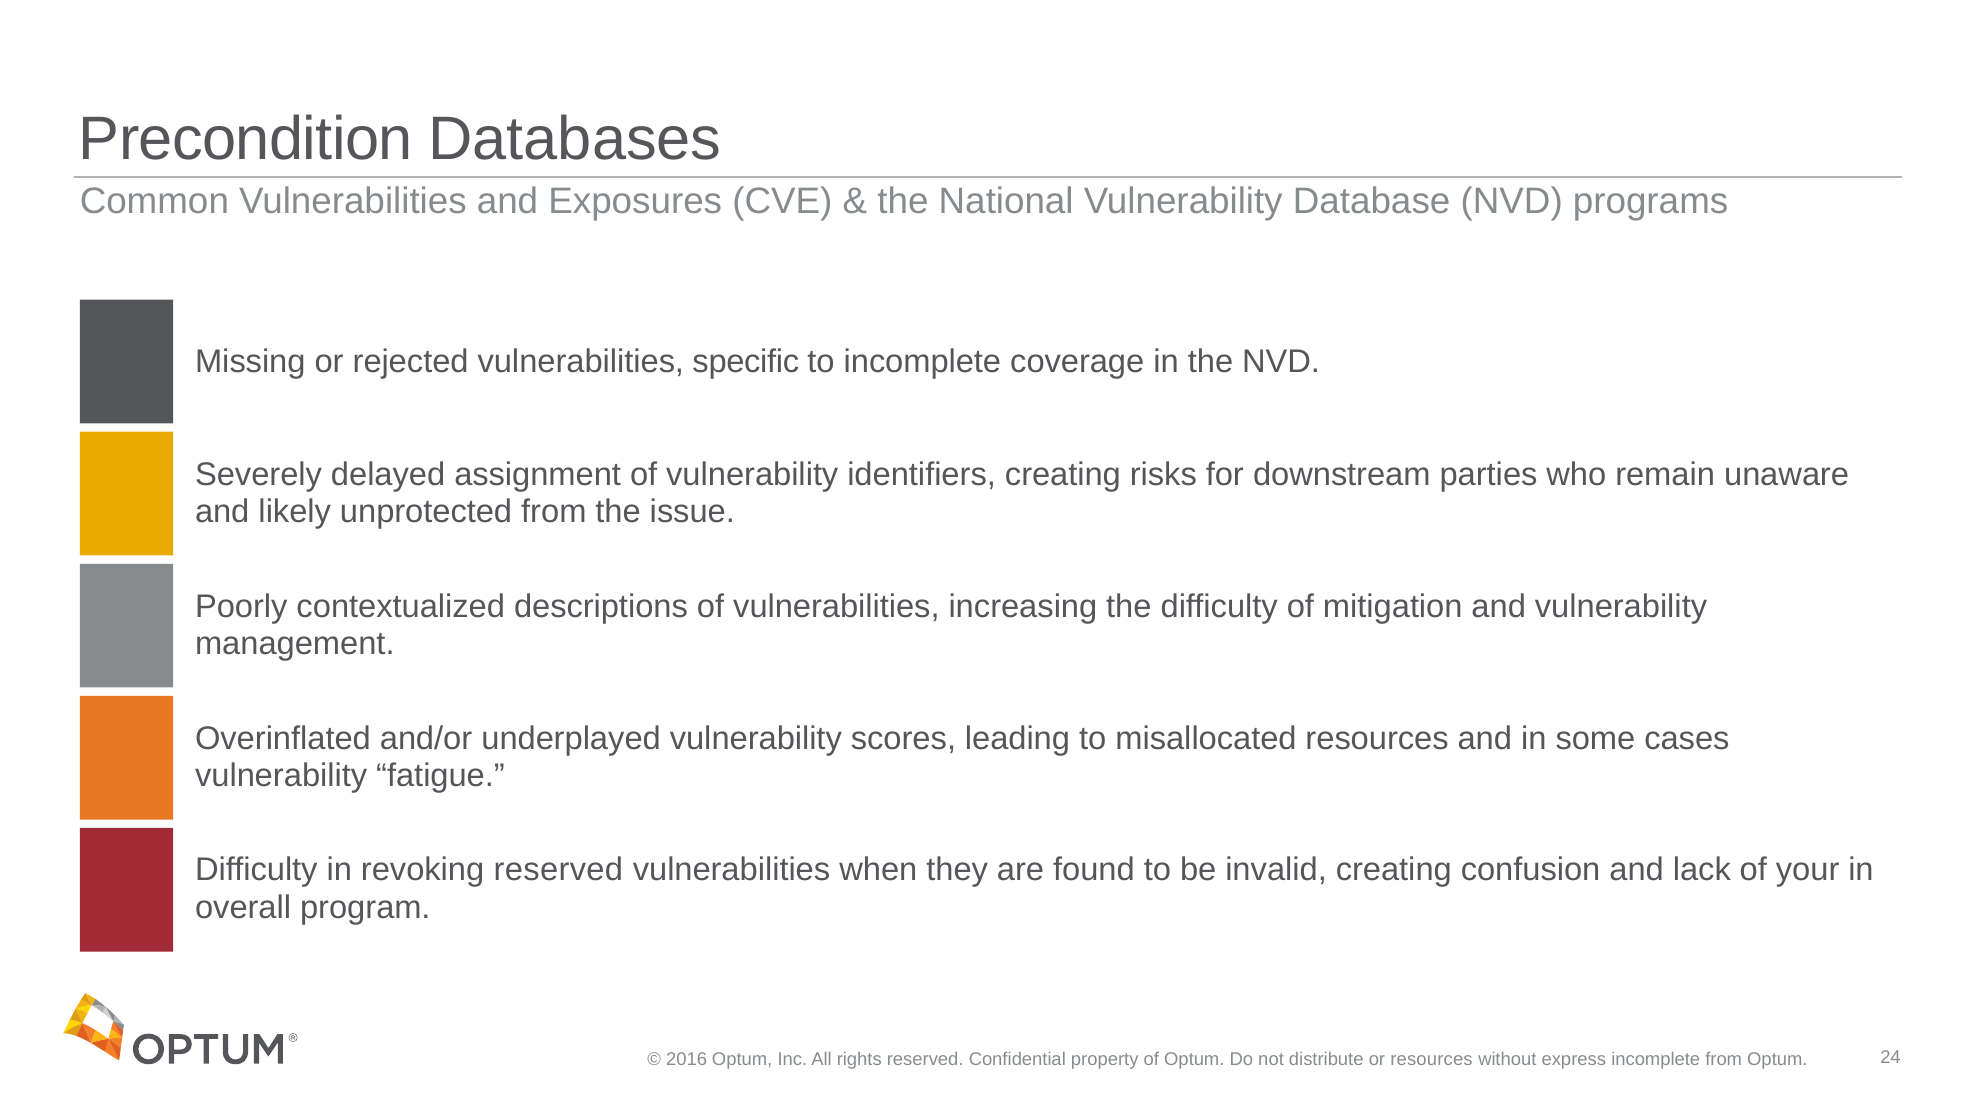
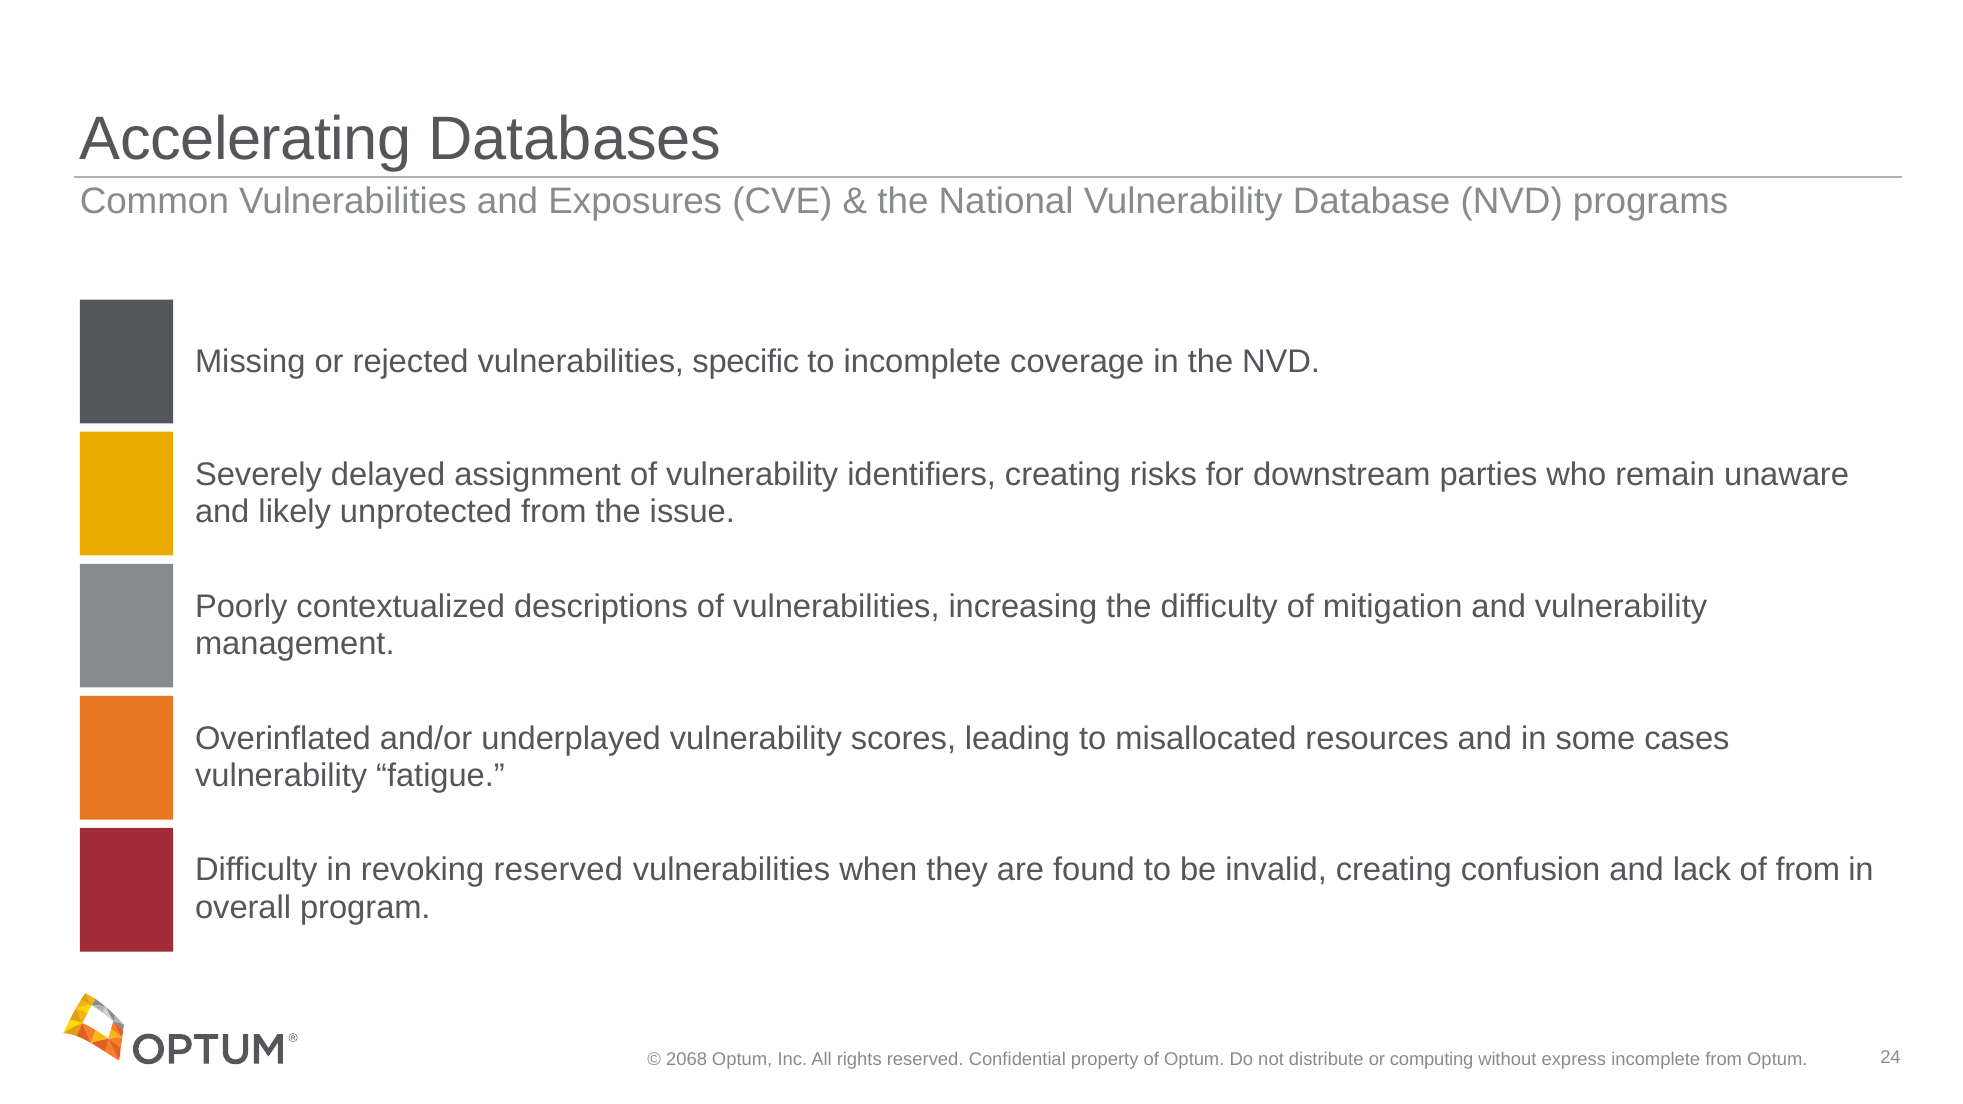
Precondition: Precondition -> Accelerating (246, 139)
of your: your -> from (1808, 870)
2016: 2016 -> 2068 (687, 1059)
or resources: resources -> computing (1432, 1059)
